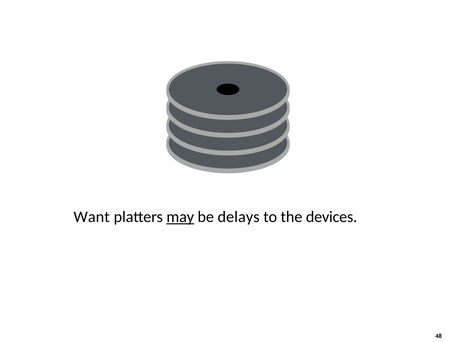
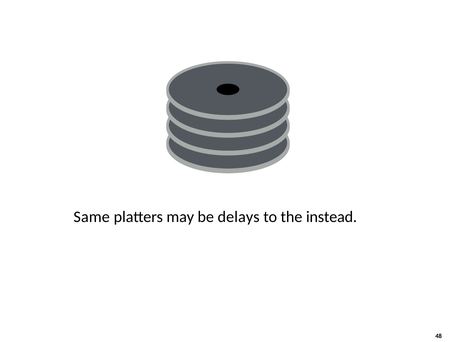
Want: Want -> Same (92, 217)
may underline: present -> none (180, 217)
devices: devices -> instead (332, 217)
